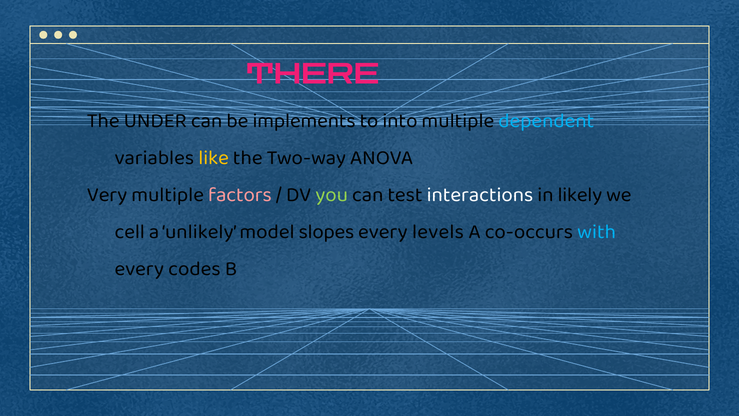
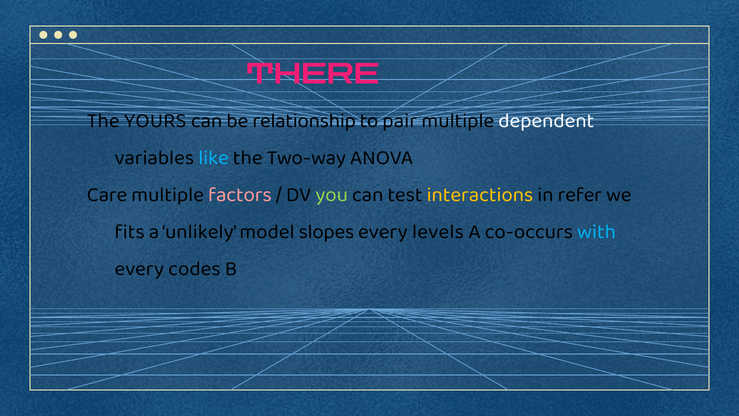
UNDER: UNDER -> YOURS (155, 120)
implements: implements -> relationship (304, 120)
into: into -> pair (400, 120)
dependent colour: light blue -> white (546, 120)
like colour: yellow -> light blue (214, 157)
Very: Very -> Care (107, 194)
interactions colour: white -> yellow (480, 194)
likely: likely -> refer (580, 194)
cell: cell -> fits (130, 231)
